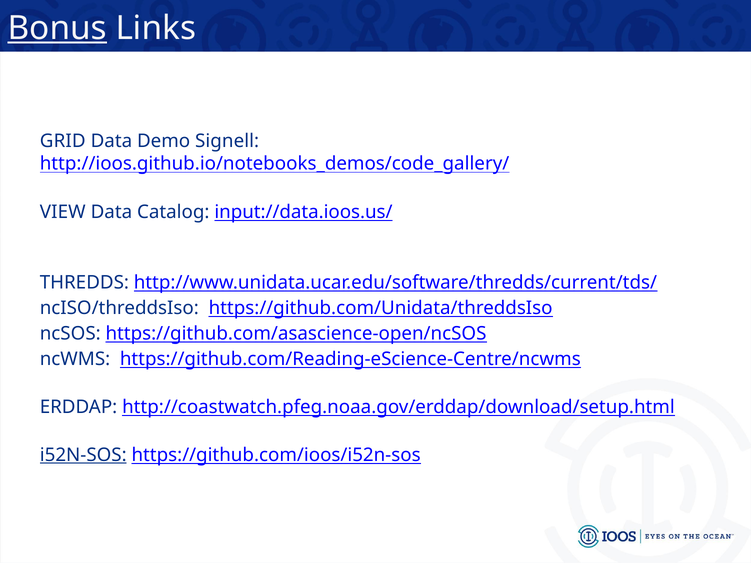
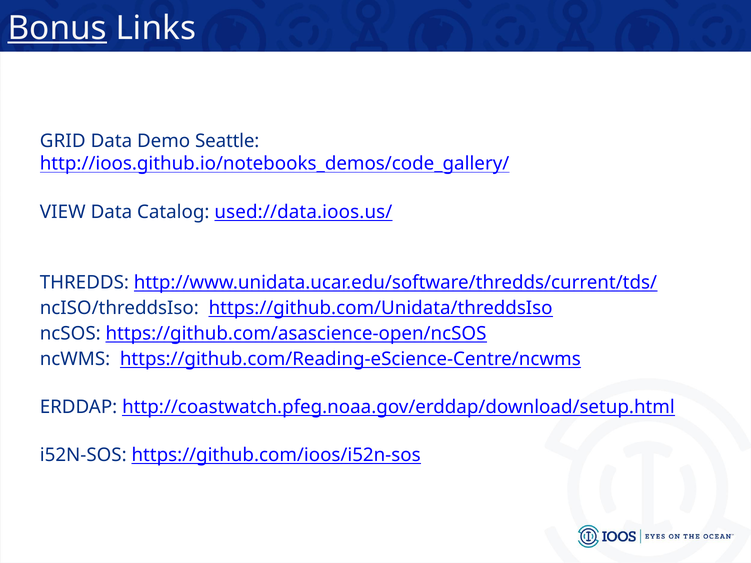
Signell: Signell -> Seattle (227, 141)
input://data.ioos.us/: input://data.ioos.us/ -> used://data.ioos.us/ (303, 212)
i52N-SOS underline: present -> none (83, 455)
